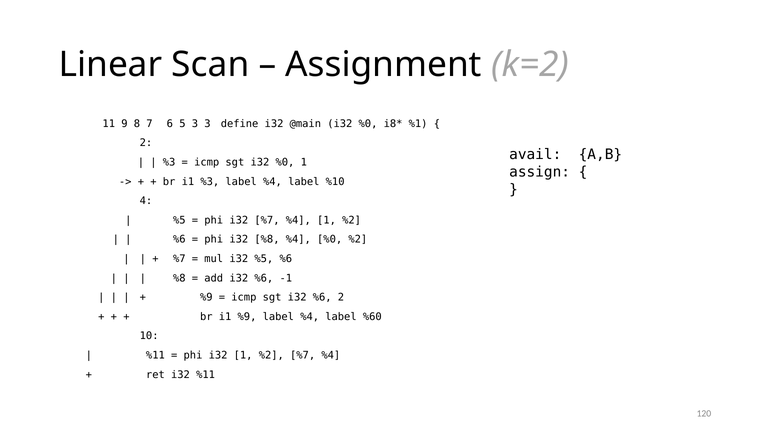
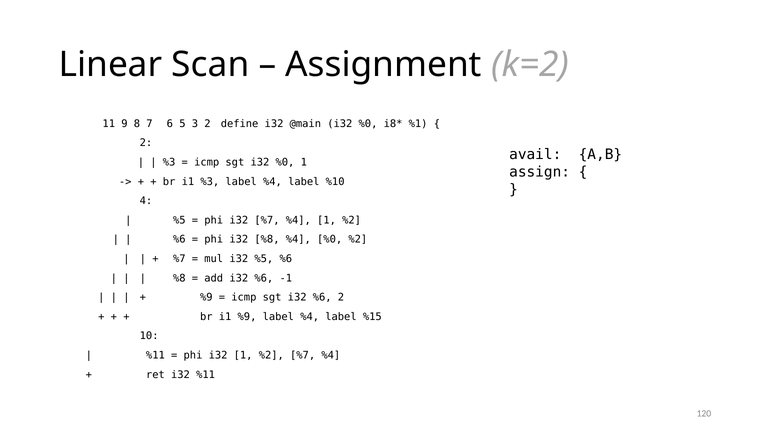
3 3: 3 -> 2 (207, 124)
%60: %60 -> %15 (372, 317)
